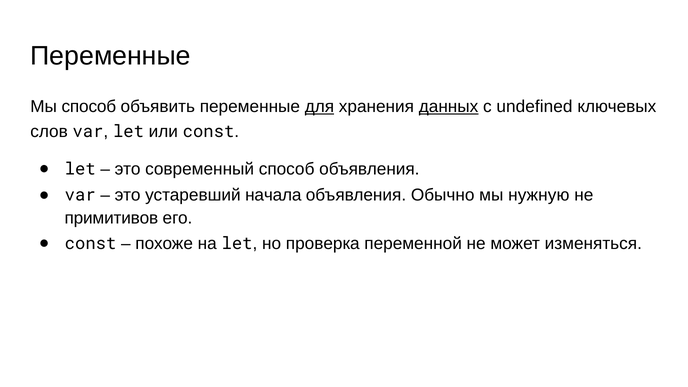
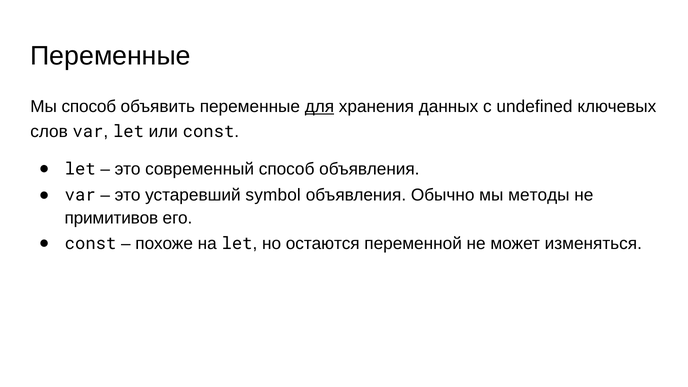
данных underline: present -> none (449, 106)
начала: начала -> symbol (273, 195)
нужную: нужную -> методы (539, 195)
проверка: проверка -> остаются (323, 243)
